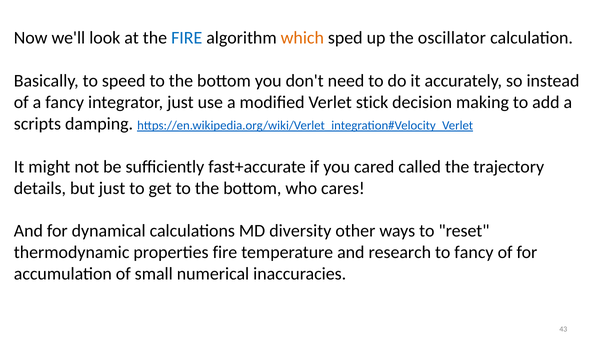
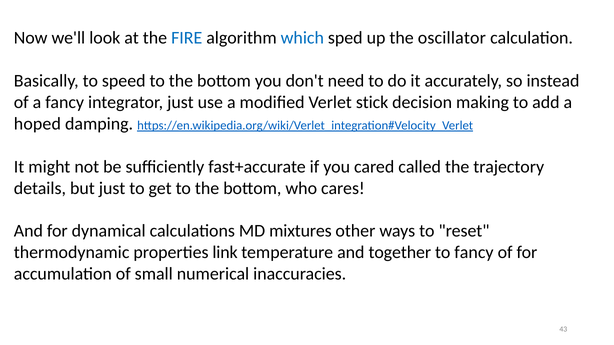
which colour: orange -> blue (302, 38)
scripts: scripts -> hoped (37, 124)
diversity: diversity -> mixtures (300, 231)
properties fire: fire -> link (225, 253)
research: research -> together (400, 253)
